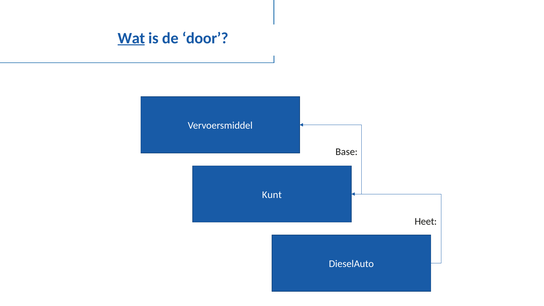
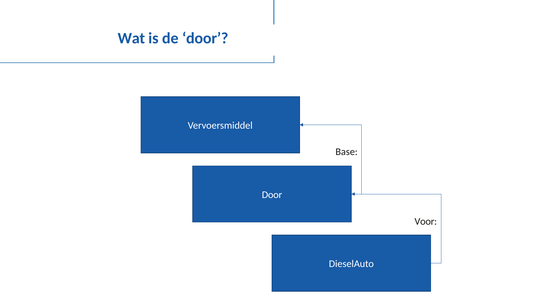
Wat underline: present -> none (131, 38)
Kunt: Kunt -> Door (272, 195)
Heet: Heet -> Voor (426, 221)
